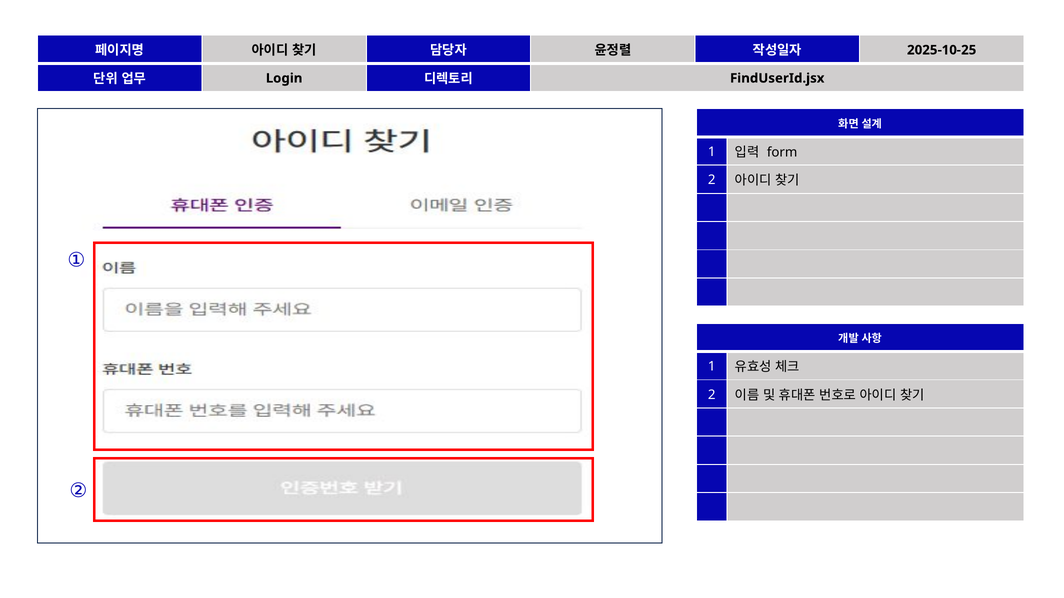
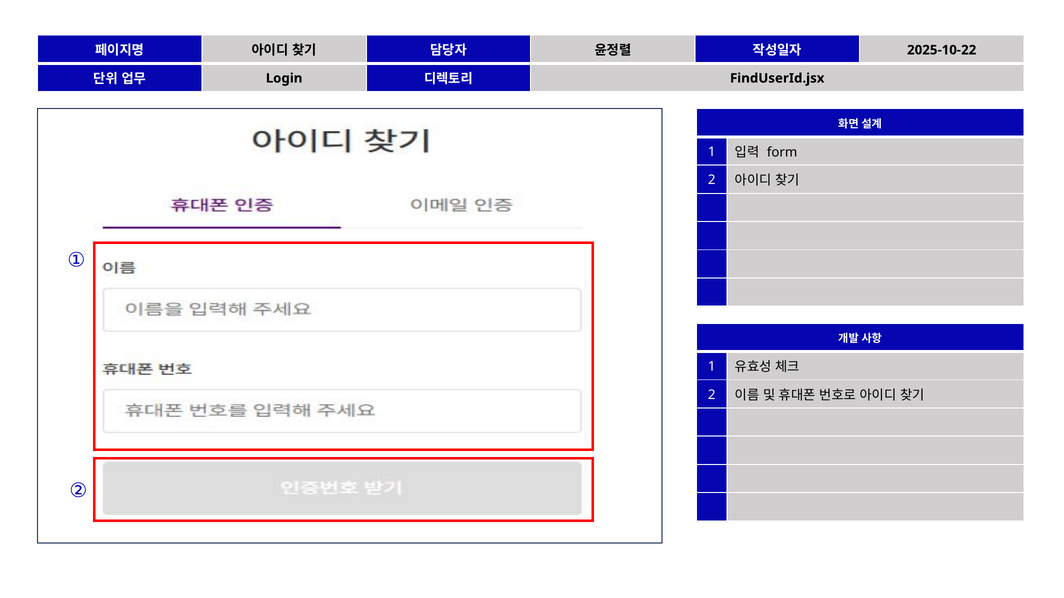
2025-10-25: 2025-10-25 -> 2025-10-22 (942, 50)
